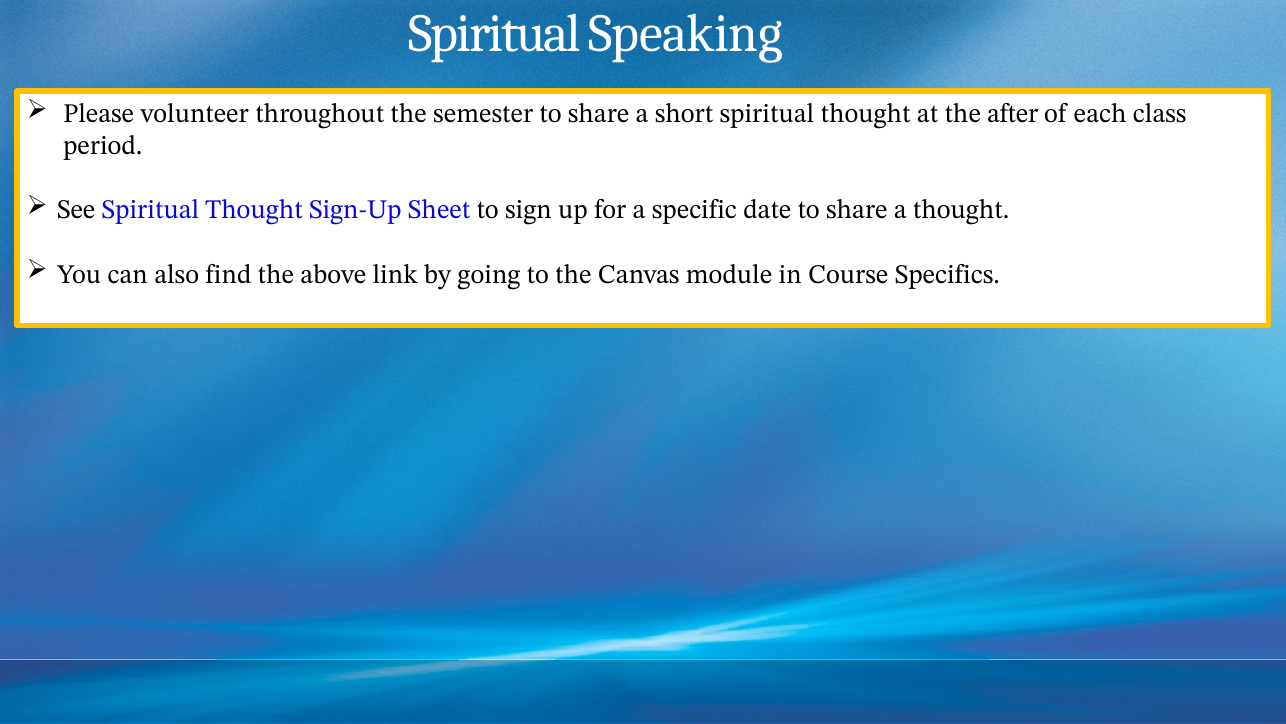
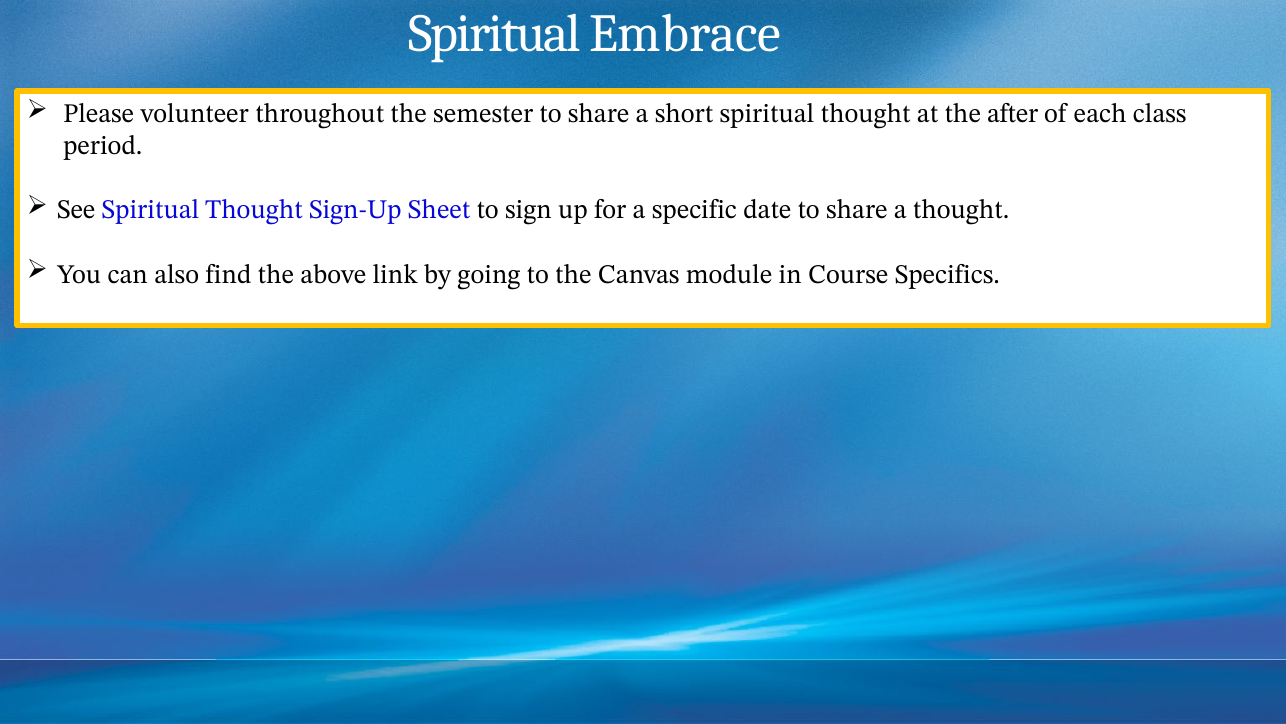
Speaking: Speaking -> Embrace (685, 34)
